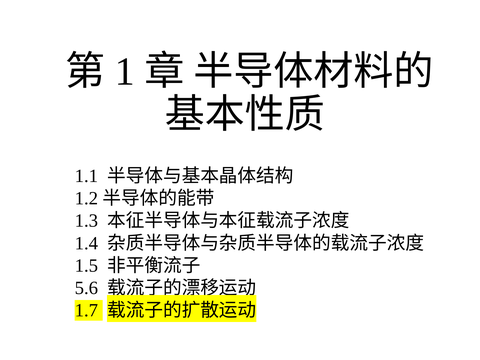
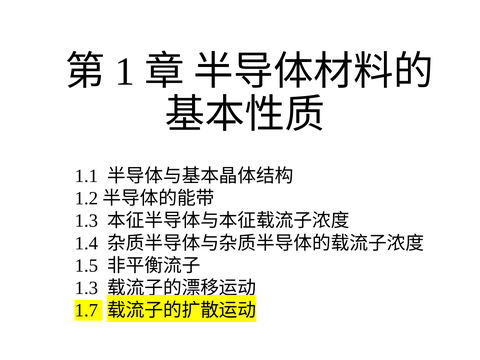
5.6: 5.6 -> 1.3 (86, 288)
